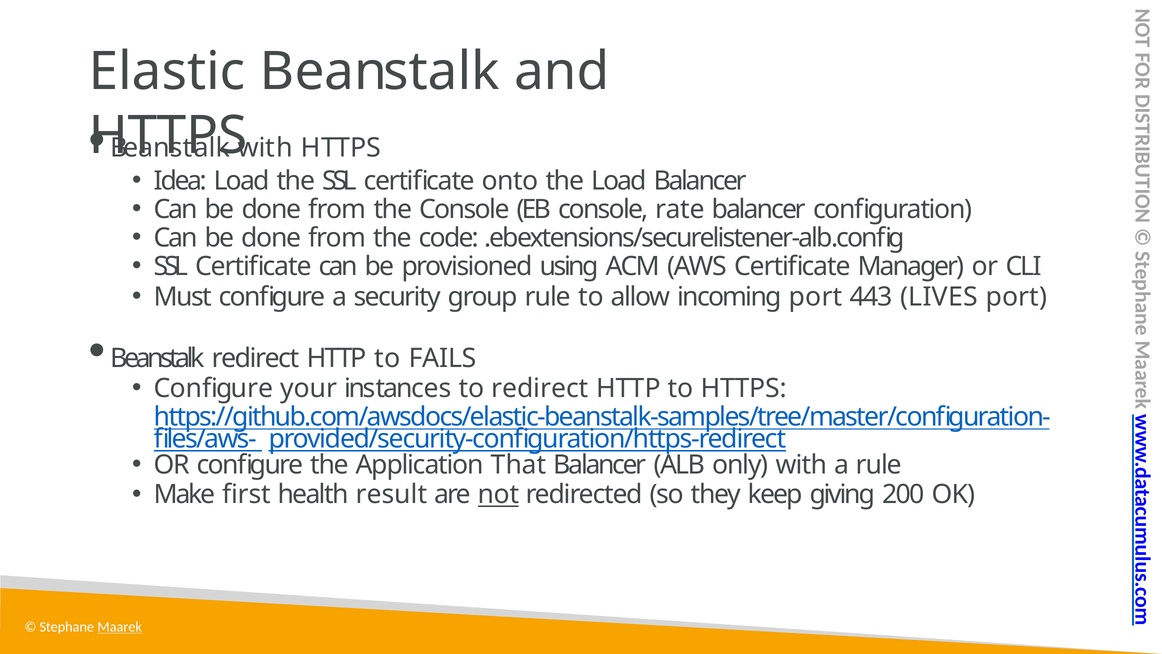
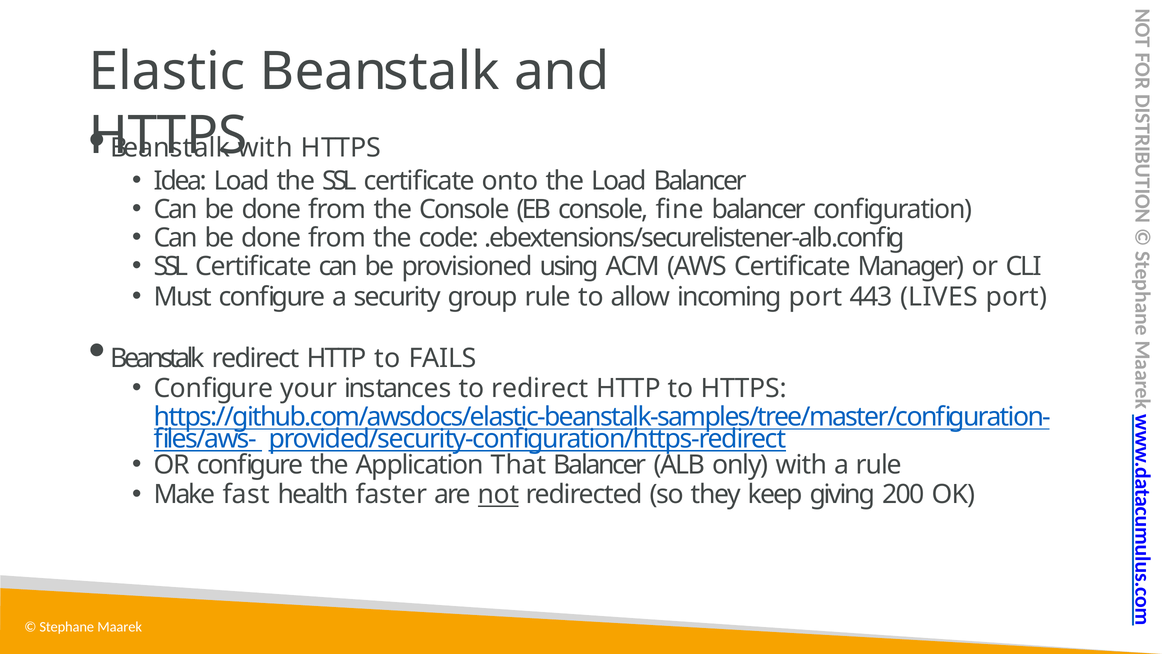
rate: rate -> fine (680, 209)
first: first -> fast (246, 494)
result: result -> faster (391, 494)
Maarek underline: present -> none (120, 627)
